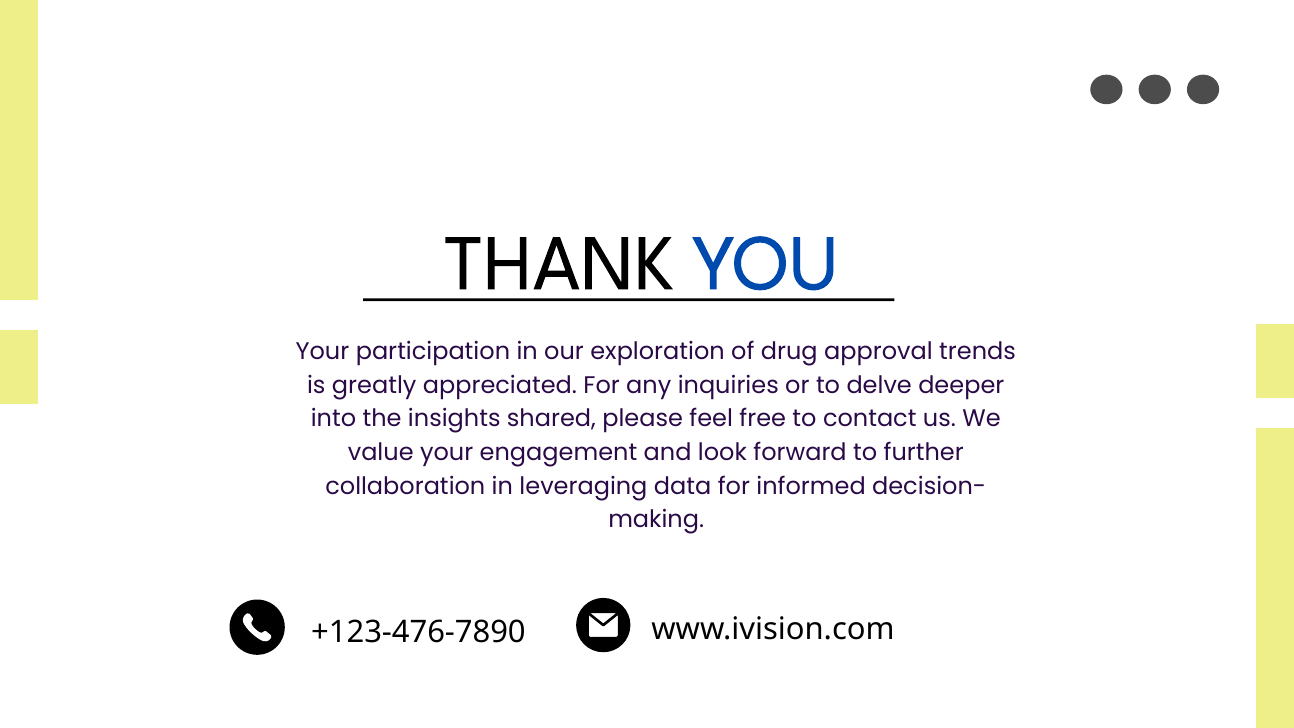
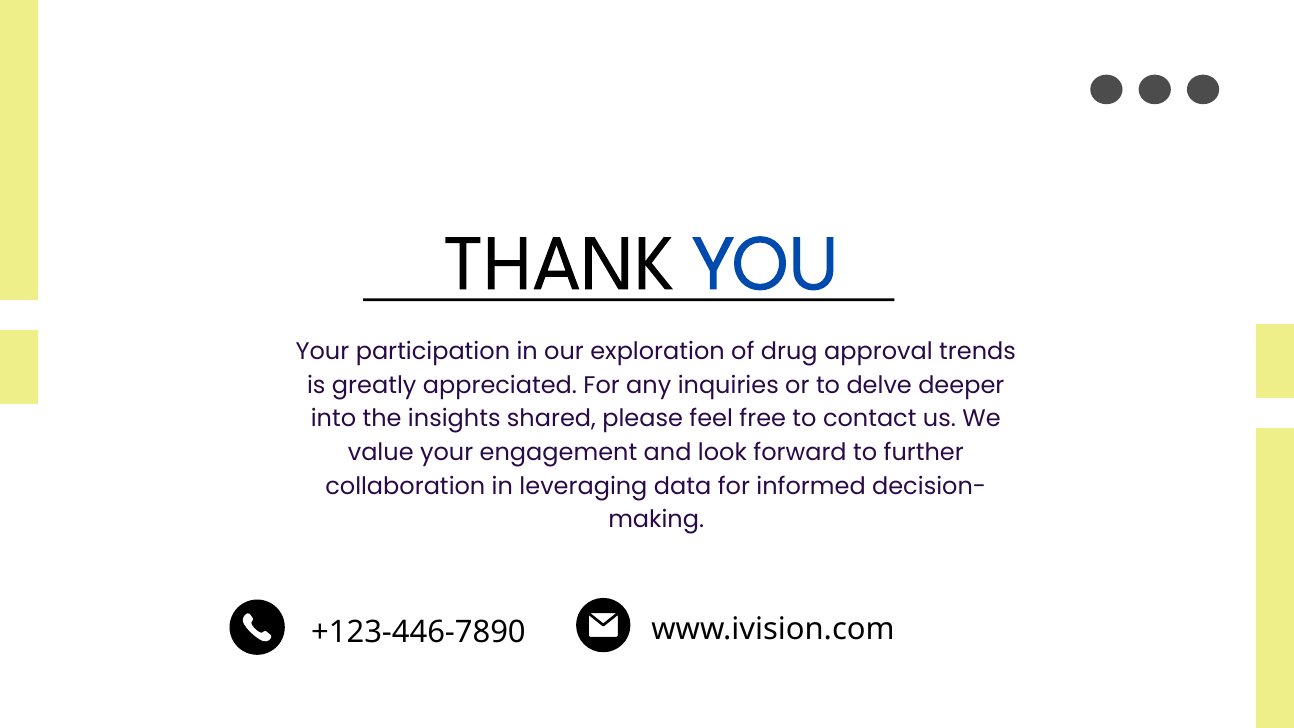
+123-476-7890: +123-476-7890 -> +123-446-7890 (418, 632)
